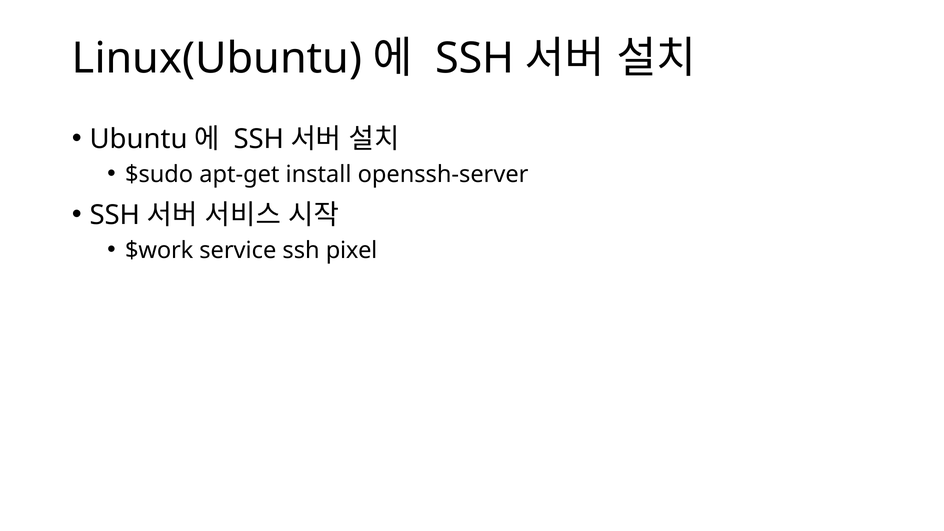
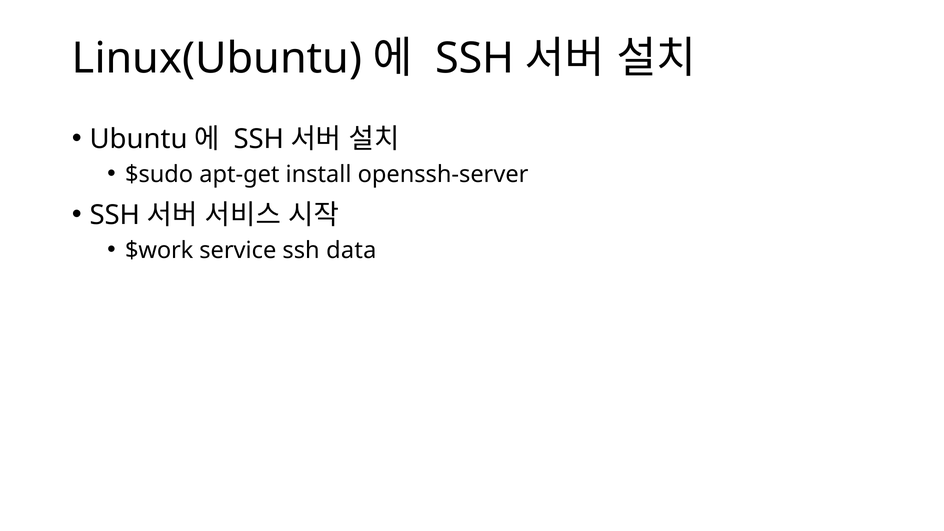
pixel: pixel -> data (351, 250)
